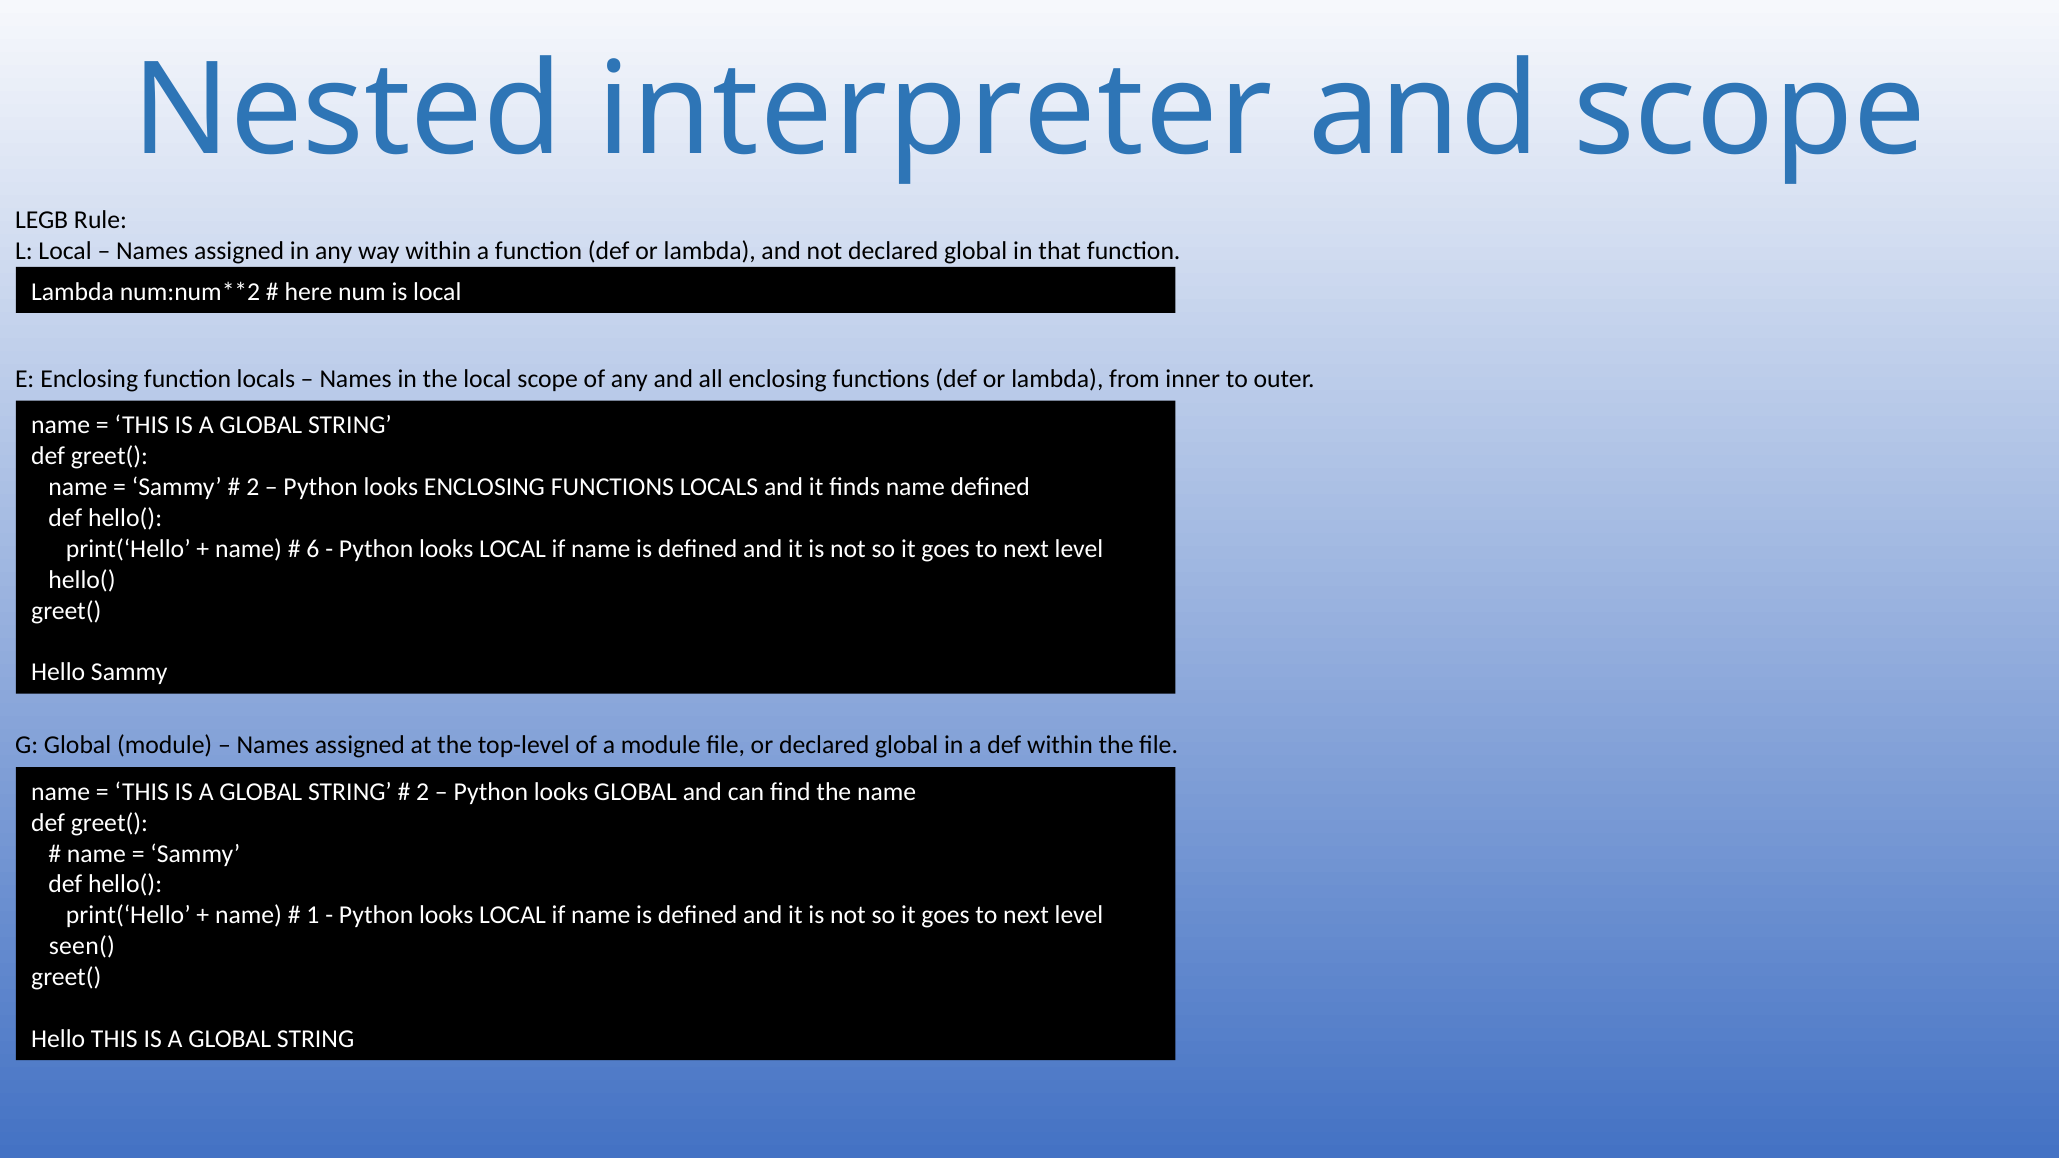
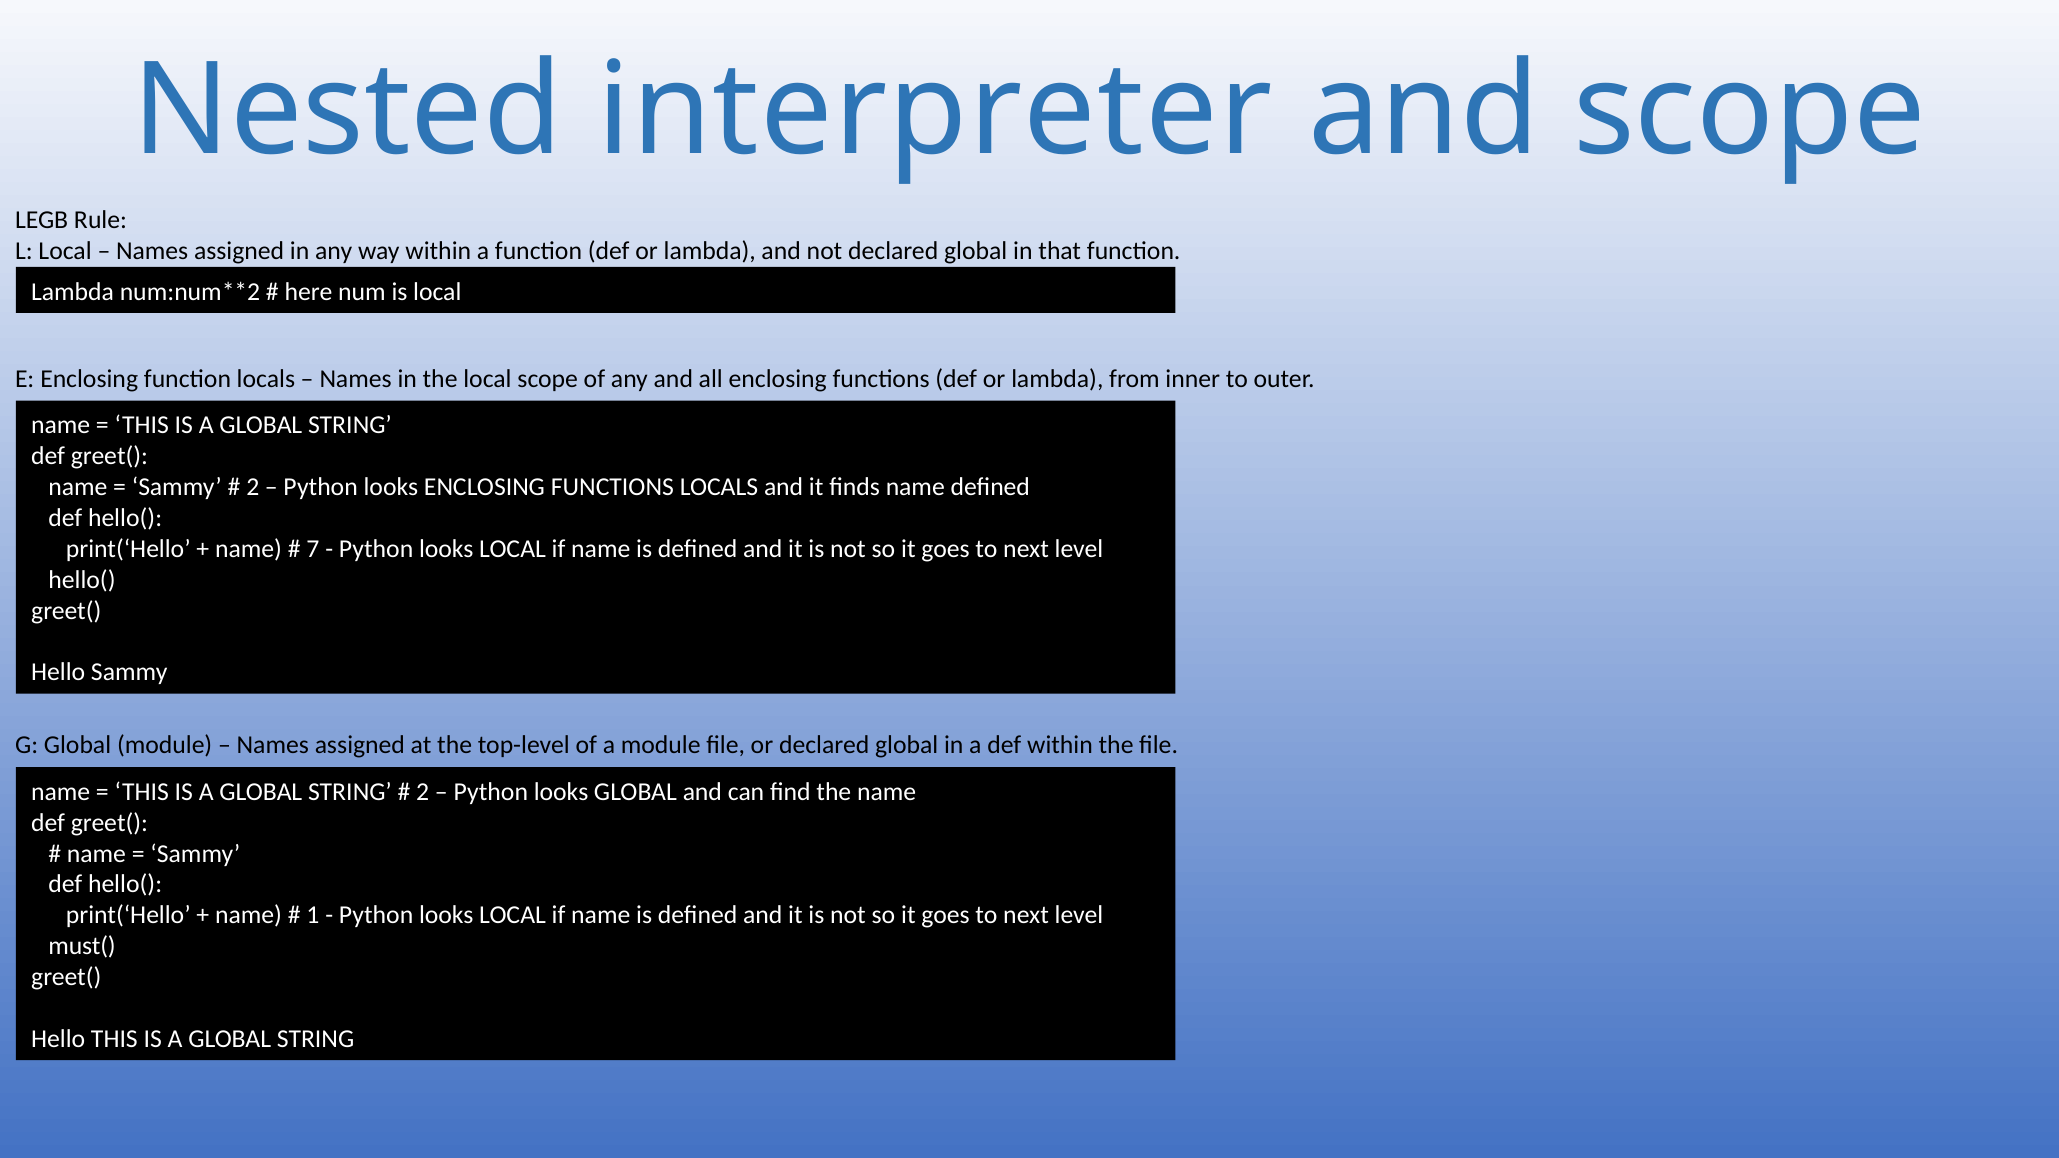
6: 6 -> 7 (313, 549)
seen(: seen( -> must( (82, 946)
